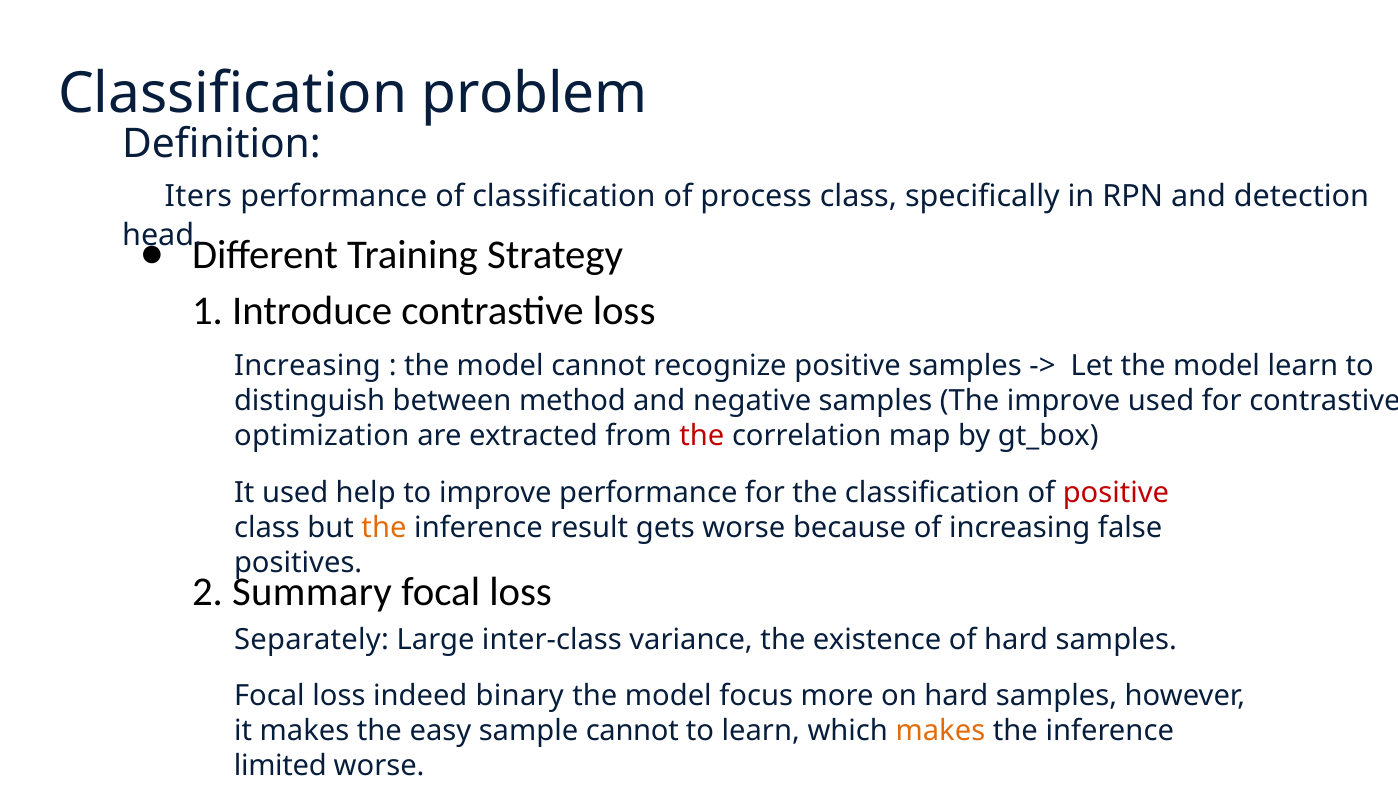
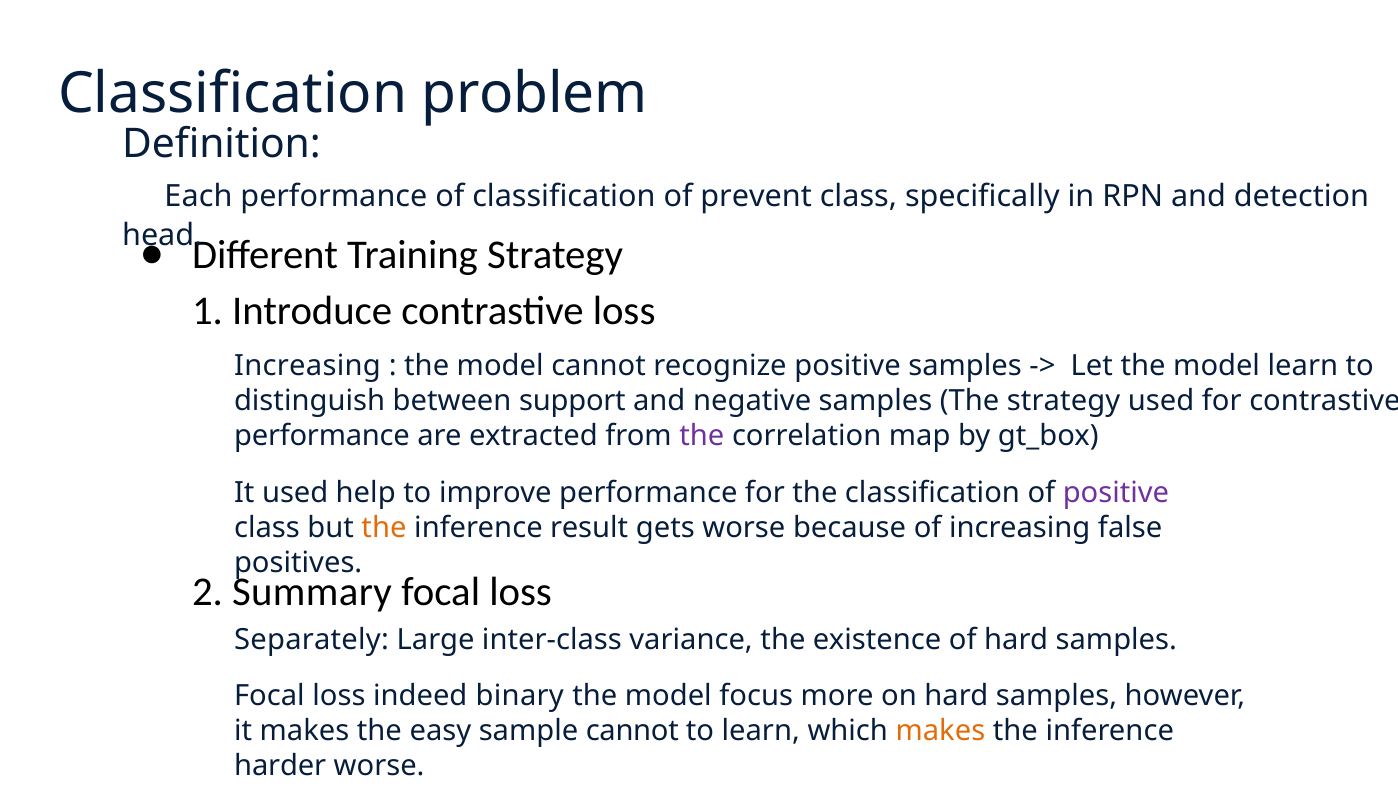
Iters: Iters -> Each (198, 196)
process: process -> prevent (756, 196)
method: method -> support (572, 400)
The improve: improve -> strategy (1064, 400)
optimization: optimization -> performance (322, 435)
the colour: red -> purple (702, 435)
positive colour: red -> purple (1116, 492)
limited: limited -> harder (280, 766)
